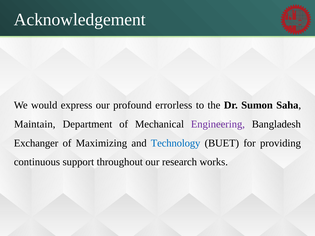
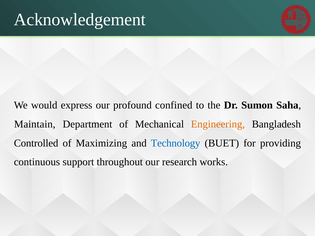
errorless: errorless -> confined (174, 105)
Engineering colour: purple -> orange (218, 124)
Exchanger: Exchanger -> Controlled (36, 143)
